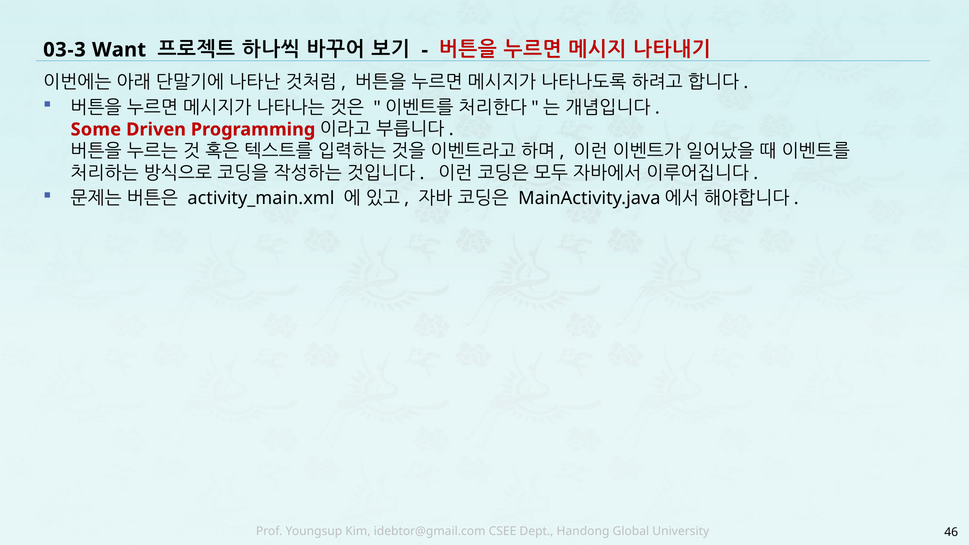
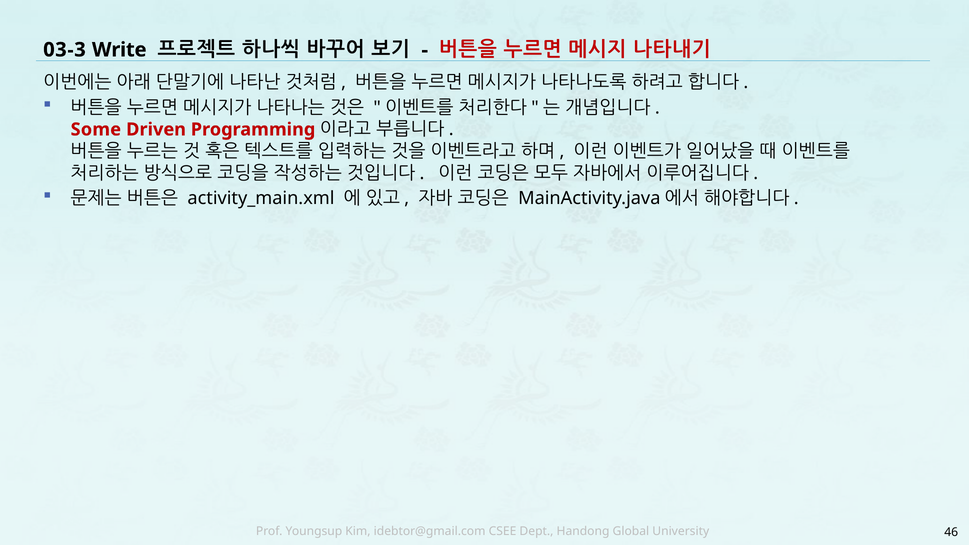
Want: Want -> Write (119, 50)
